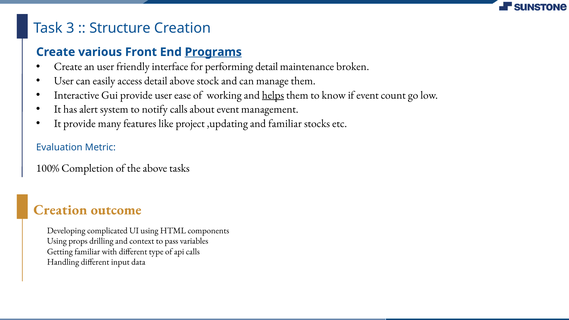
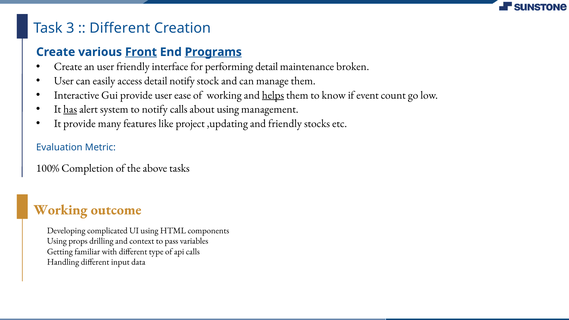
Structure: Structure -> Different (120, 28)
Front underline: none -> present (141, 52)
detail above: above -> notify (182, 81)
has underline: none -> present (70, 109)
about event: event -> using (228, 109)
and familiar: familiar -> friendly (285, 123)
Creation: Creation -> Working (60, 210)
